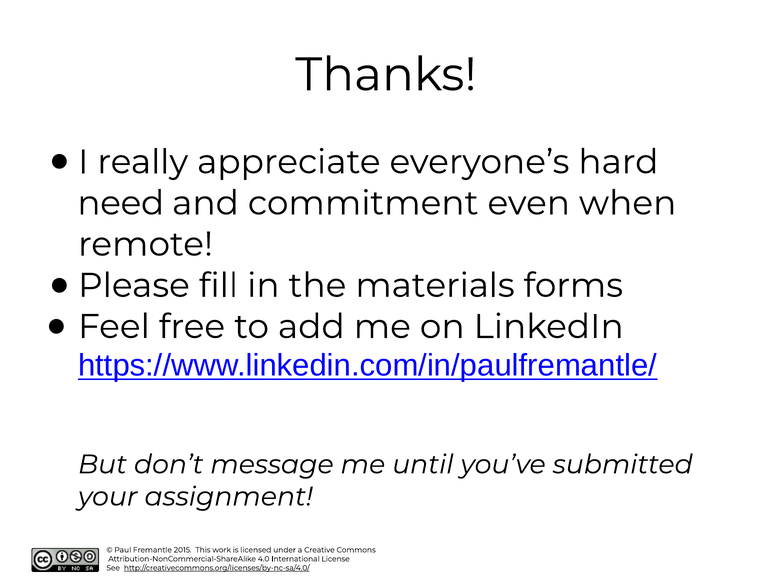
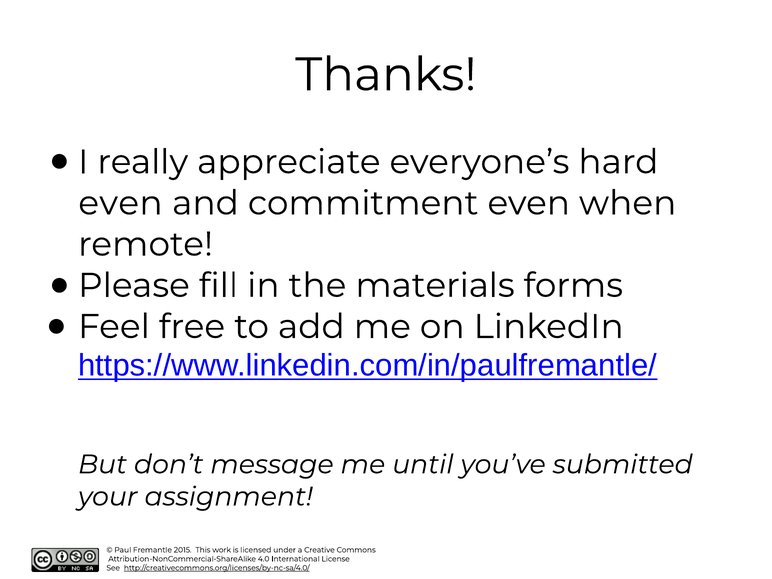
need: need -> even (120, 203)
